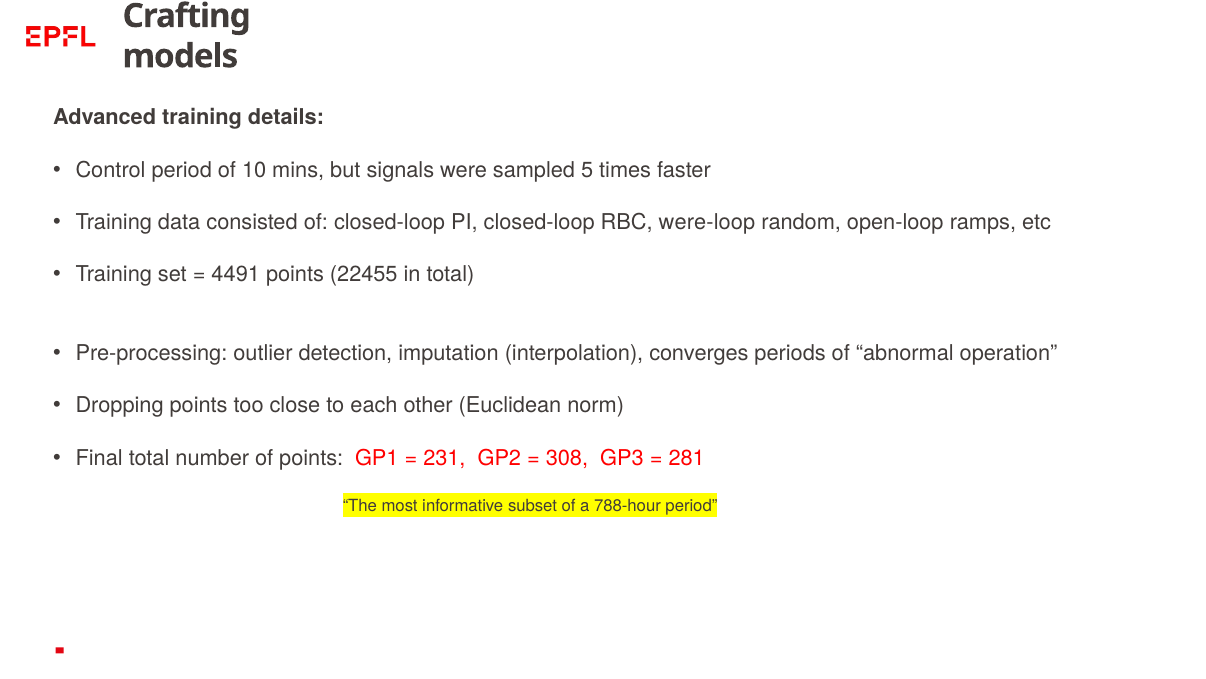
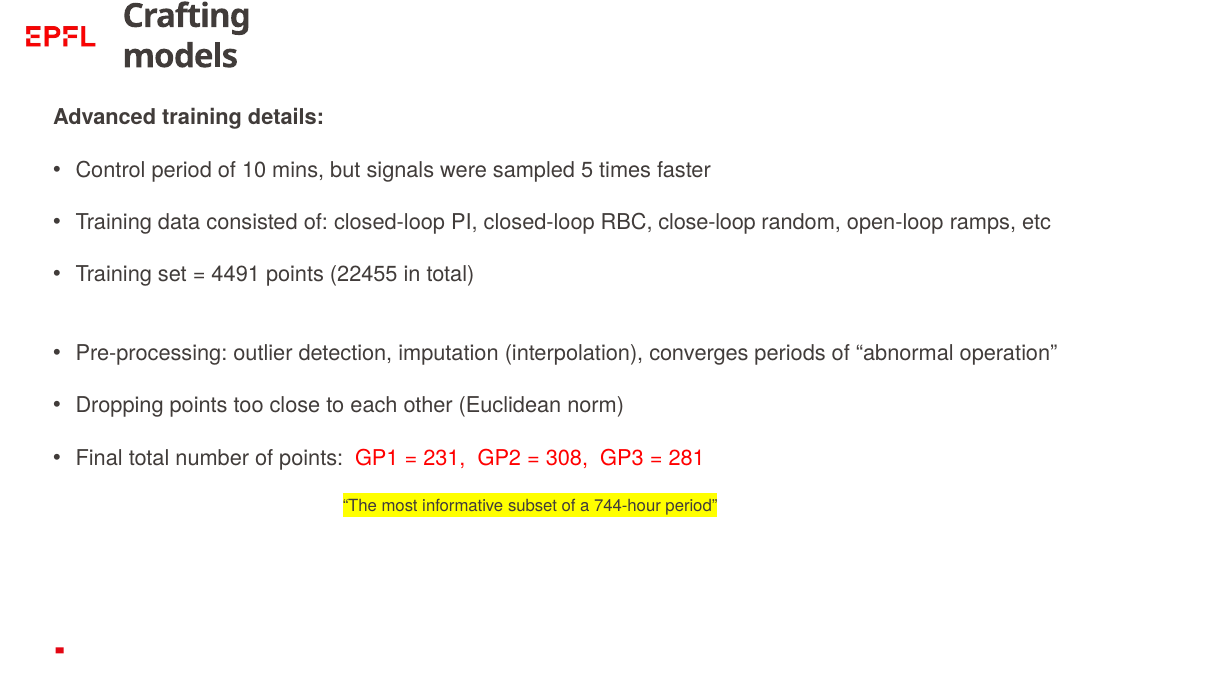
were-loop: were-loop -> close-loop (707, 222)
788-hour: 788-hour -> 744-hour (627, 506)
